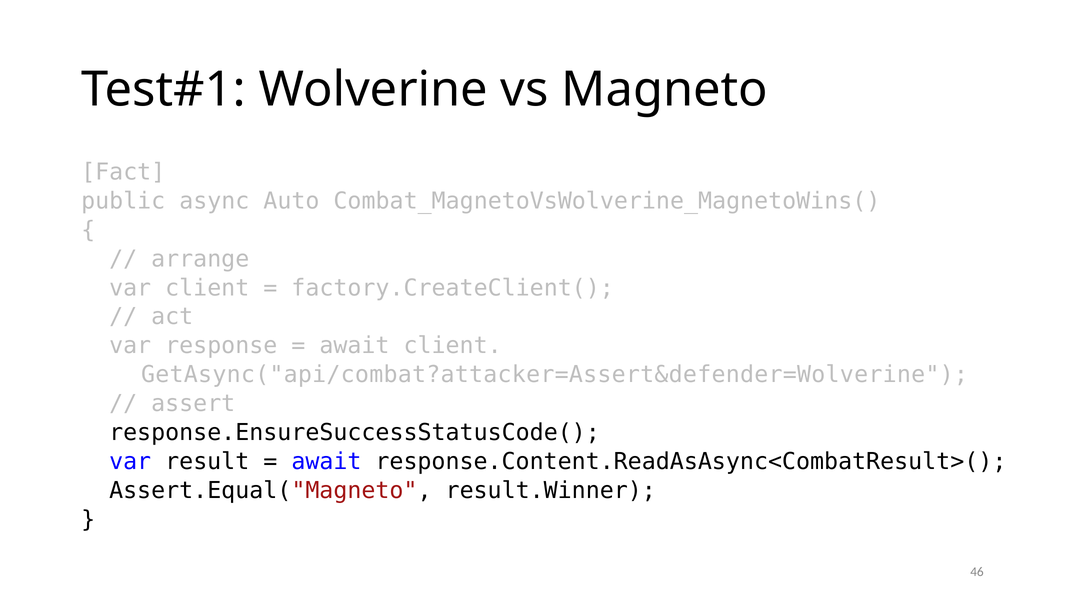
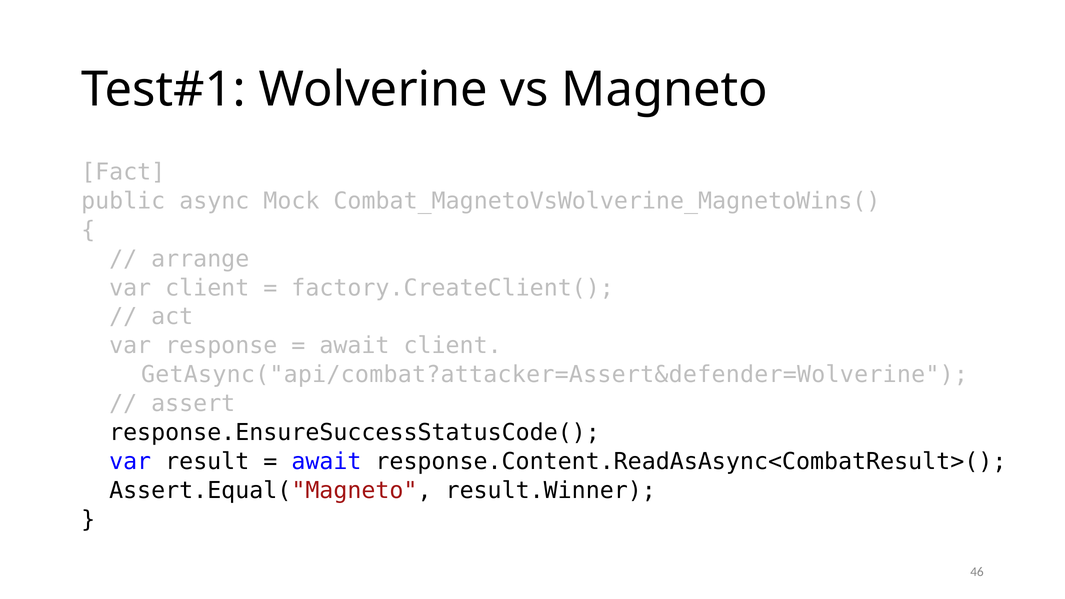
Auto: Auto -> Mock (291, 201)
